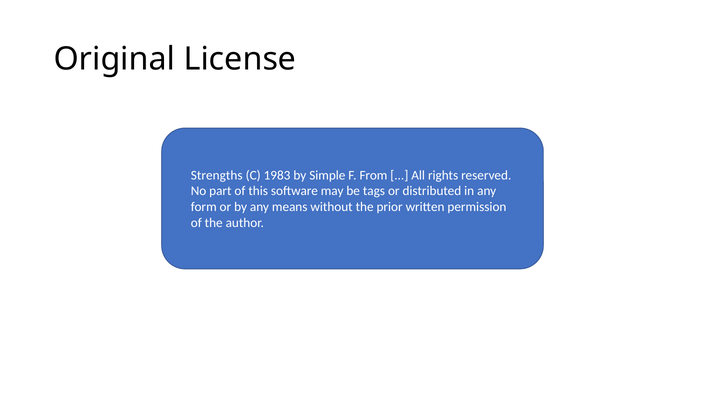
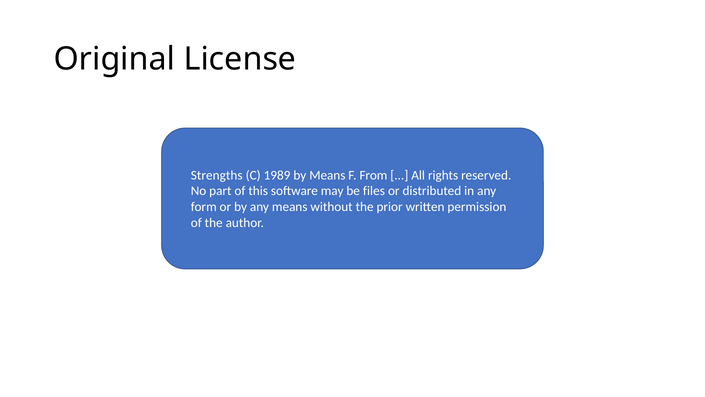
1983: 1983 -> 1989 (277, 175)
by Simple: Simple -> Means (327, 175)
tags: tags -> files (374, 191)
